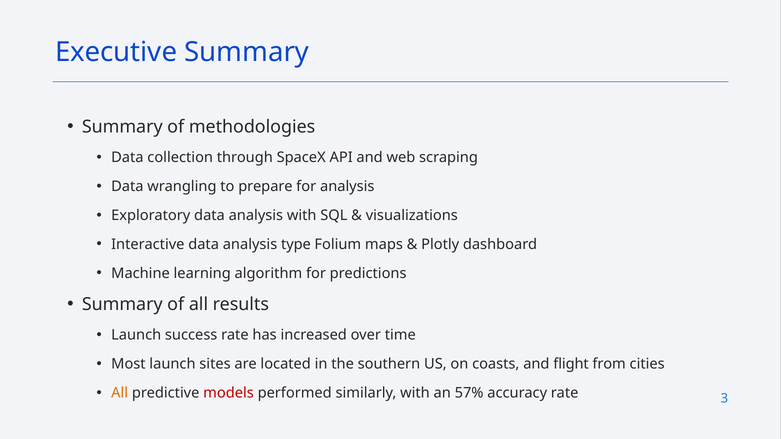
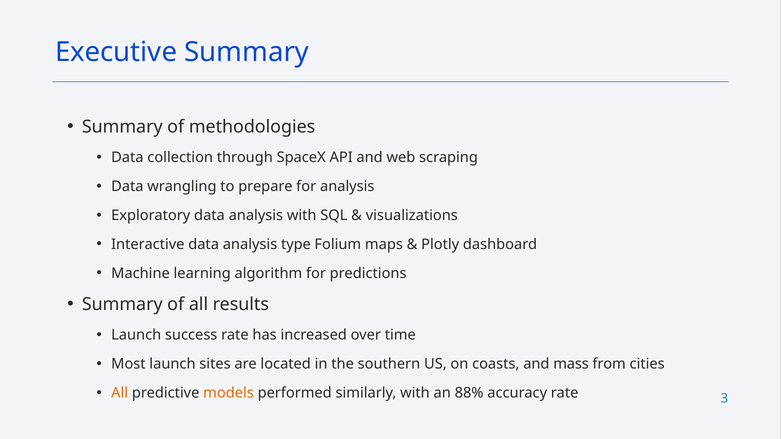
flight: flight -> mass (571, 364)
models colour: red -> orange (229, 393)
57%: 57% -> 88% (469, 393)
